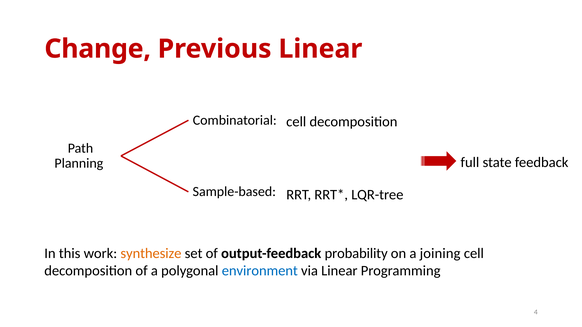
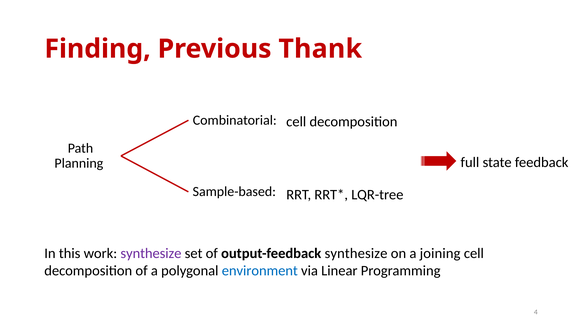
Change: Change -> Finding (98, 49)
Previous Linear: Linear -> Thank (320, 49)
synthesize colour: orange -> purple (151, 254)
output-feedback probability: probability -> synthesize (356, 254)
